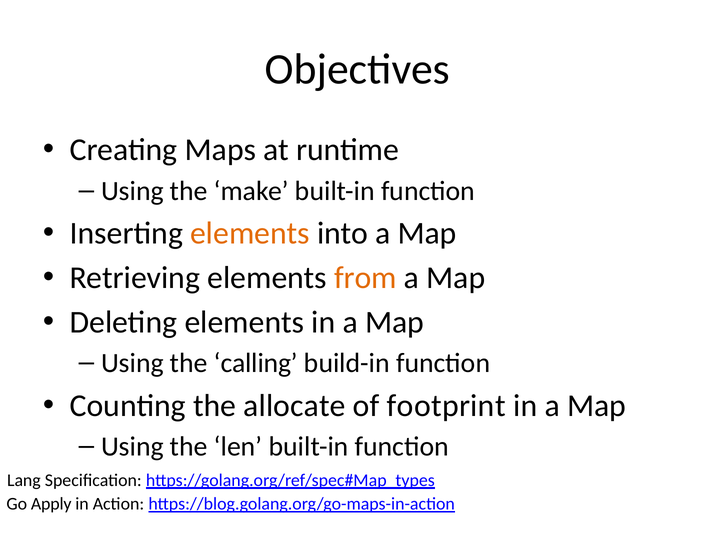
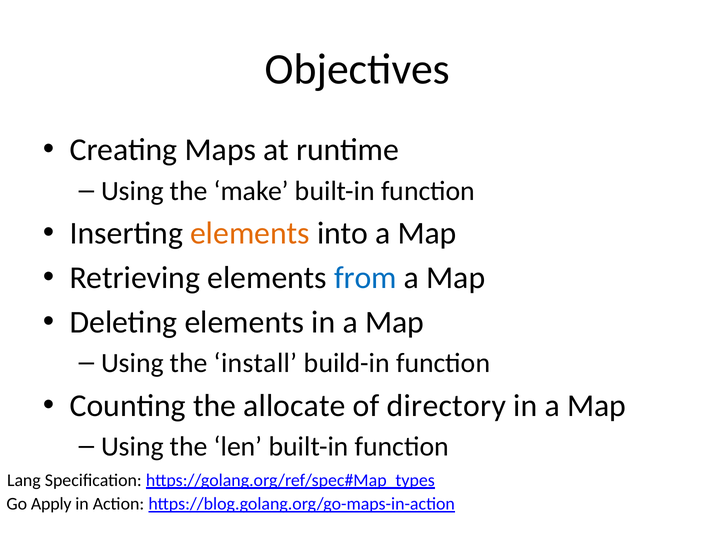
from colour: orange -> blue (365, 278)
calling: calling -> install (256, 363)
footprint: footprint -> directory (446, 406)
